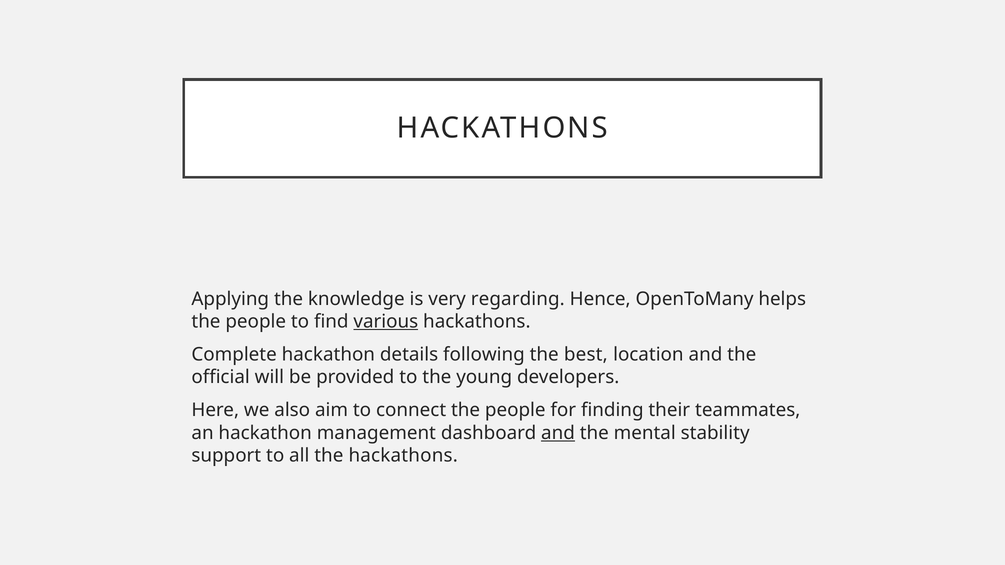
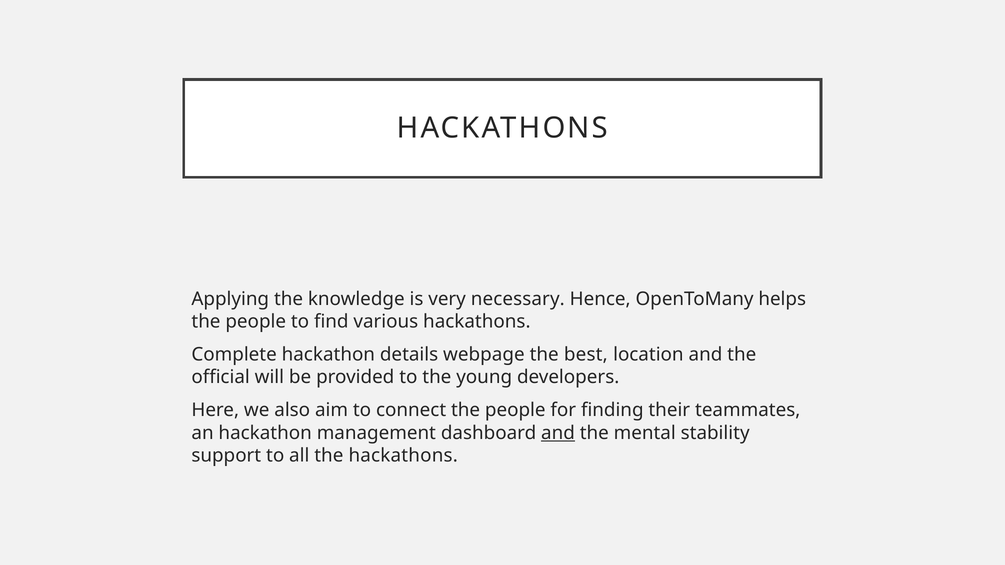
regarding: regarding -> necessary (518, 299)
various underline: present -> none (386, 322)
following: following -> webpage (484, 355)
